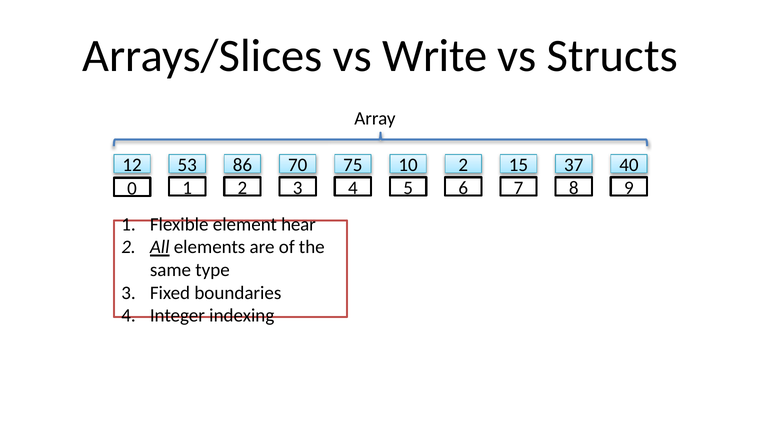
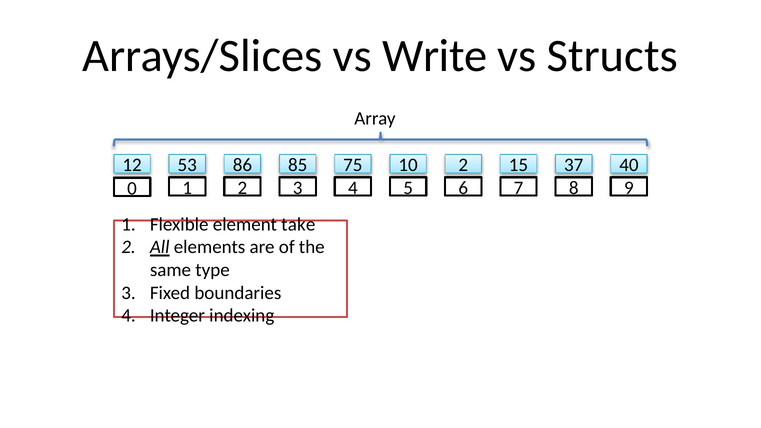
70: 70 -> 85 (298, 165)
hear: hear -> take (298, 224)
